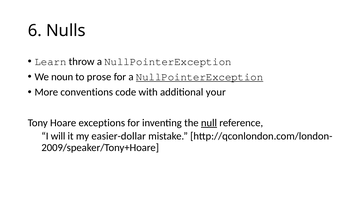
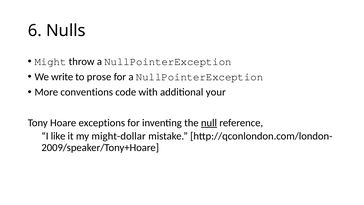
Learn: Learn -> Might (50, 62)
noun: noun -> write (62, 77)
NullPointerException underline: present -> none (200, 77)
will: will -> like (58, 136)
easier-dollar: easier-dollar -> might-dollar (119, 136)
